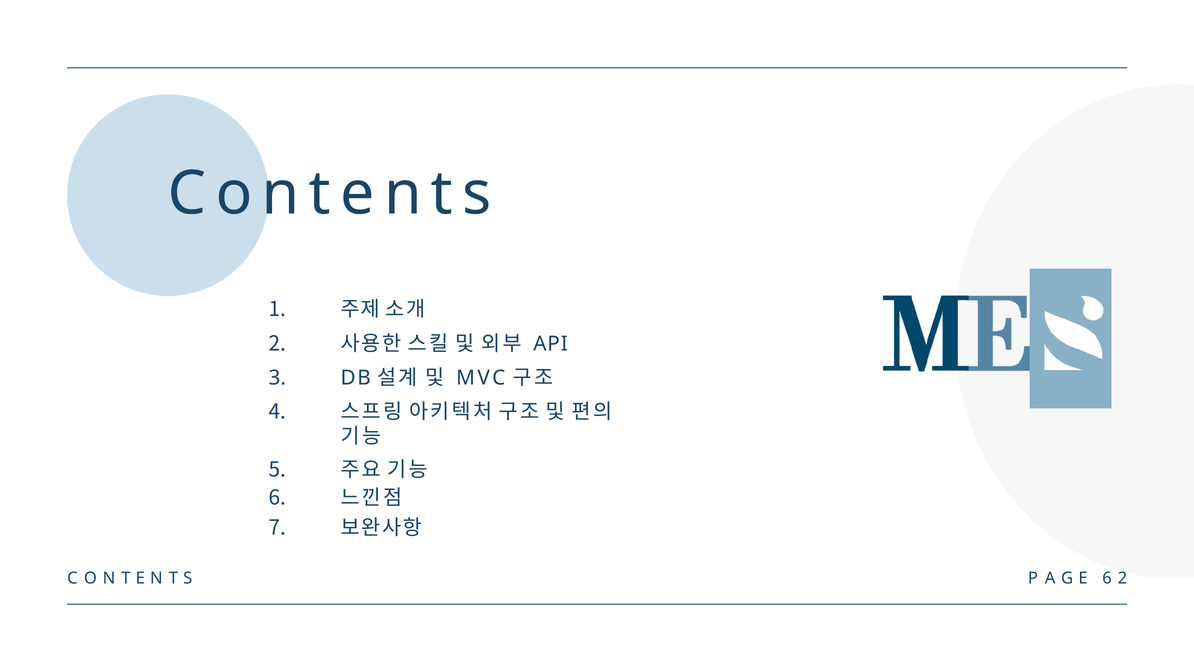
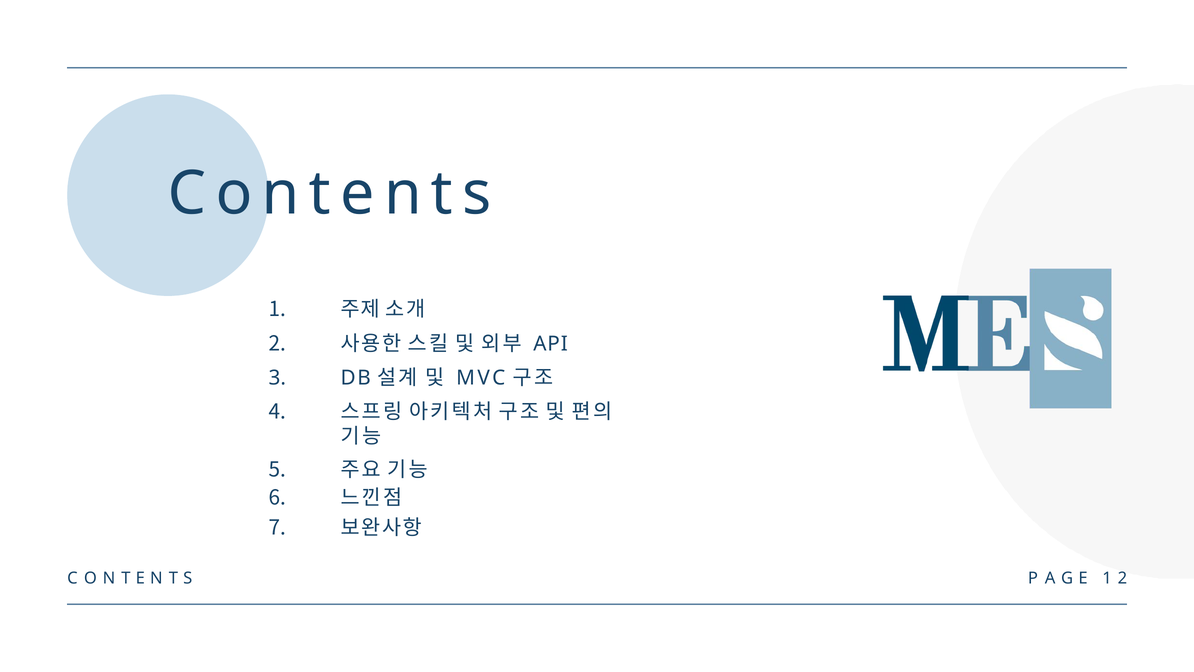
E 6: 6 -> 1 (1107, 578)
